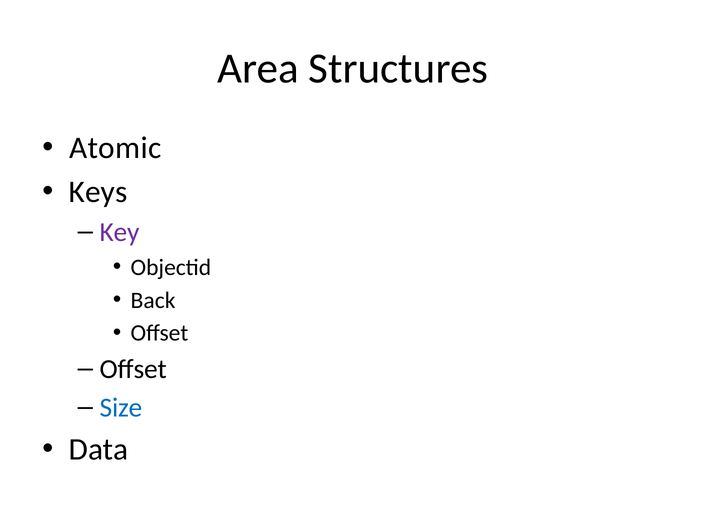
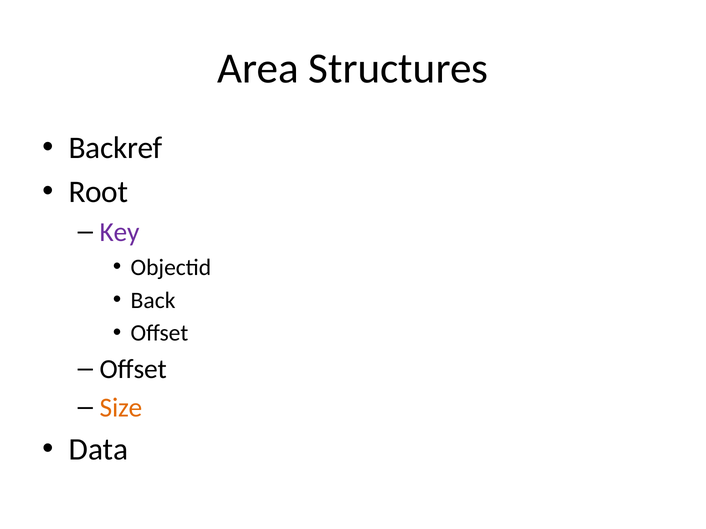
Atomic: Atomic -> Backref (116, 148)
Keys: Keys -> Root (98, 192)
Size colour: blue -> orange (121, 408)
